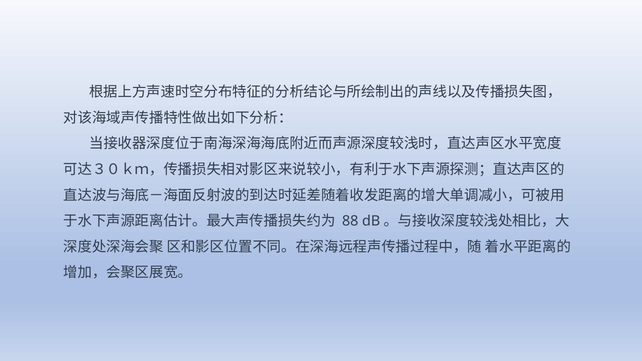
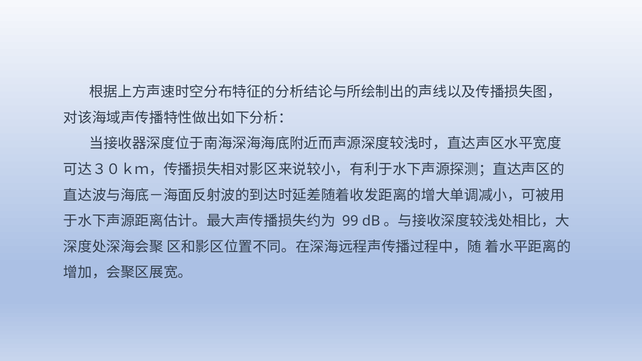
88: 88 -> 99 (350, 221)
